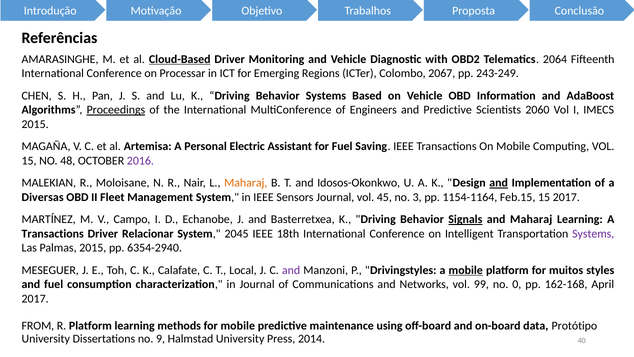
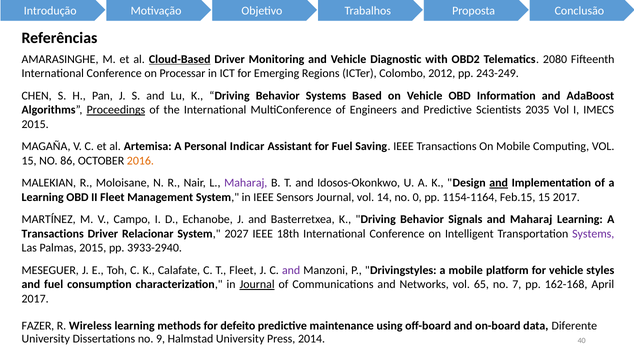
2064: 2064 -> 2080 (555, 59)
2067: 2067 -> 2012 (442, 73)
2060: 2060 -> 2035 (537, 110)
Electric: Electric -> Indicar (247, 146)
48: 48 -> 86 (68, 161)
2016 colour: purple -> orange (140, 161)
Maharaj colour: orange -> purple (246, 183)
Diversas: Diversas -> Learning (43, 197)
45: 45 -> 14 (384, 197)
3: 3 -> 0 (417, 197)
Signals underline: present -> none (465, 219)
2045: 2045 -> 2027 (237, 233)
6354-2940: 6354-2940 -> 3933-2940 (155, 248)
T Local: Local -> Fleet (243, 270)
mobile underline: present -> none (466, 270)
for muitos: muitos -> vehicle (566, 270)
Journal underline: none -> present (257, 284)
99: 99 -> 65 (481, 284)
0: 0 -> 7 (517, 284)
FROM: FROM -> FAZER (38, 326)
R Platform: Platform -> Wireless (90, 326)
for mobile: mobile -> defeito (238, 326)
Protótipo: Protótipo -> Diferente (574, 326)
